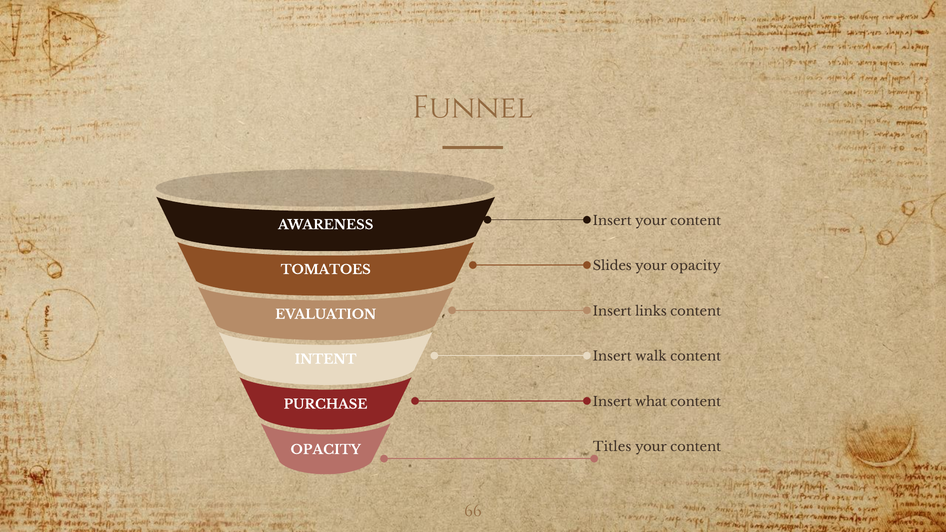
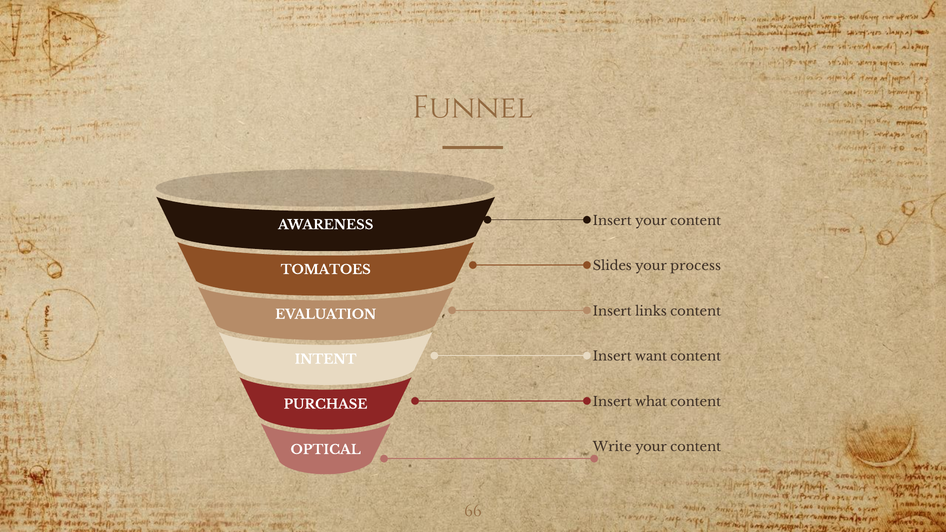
your opacity: opacity -> process (696, 266)
walk: walk -> want (651, 357)
Titles: Titles -> Write (612, 447)
OPACITY: OPACITY -> OPTICAL (326, 450)
